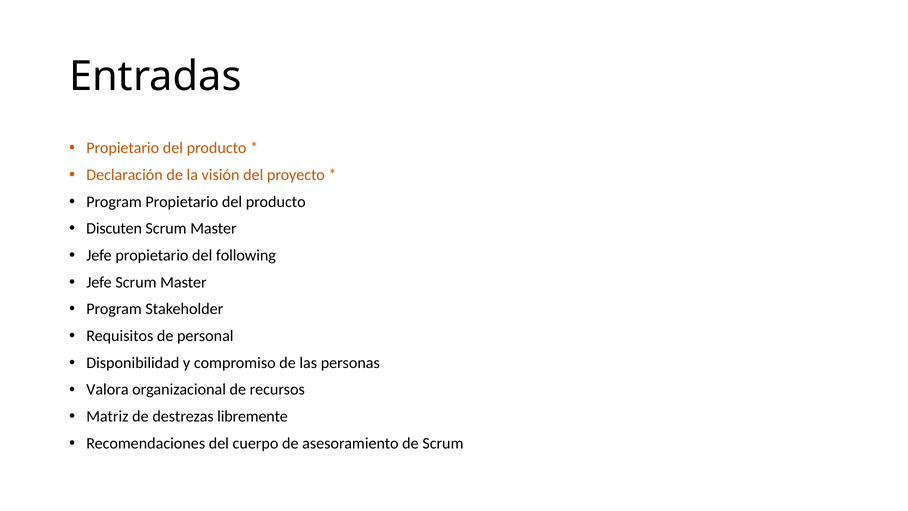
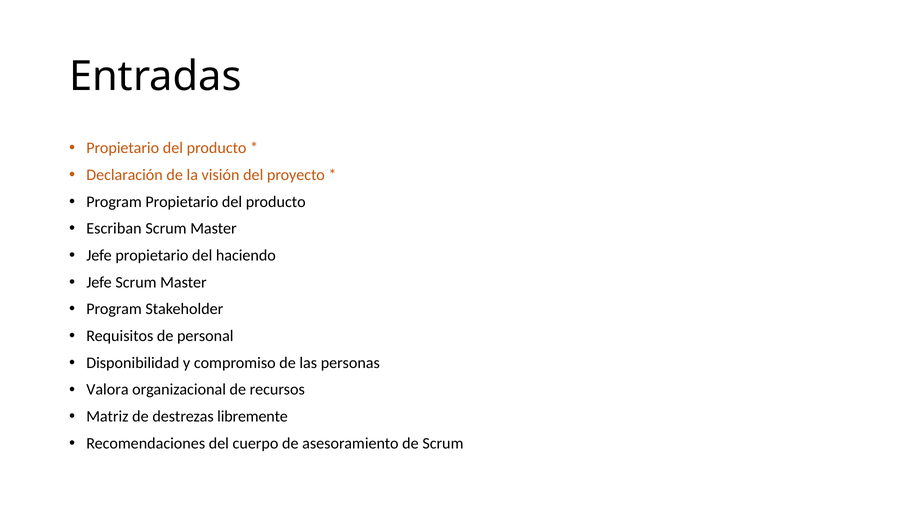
Discuten: Discuten -> Escriban (114, 228)
following: following -> haciendo (246, 255)
